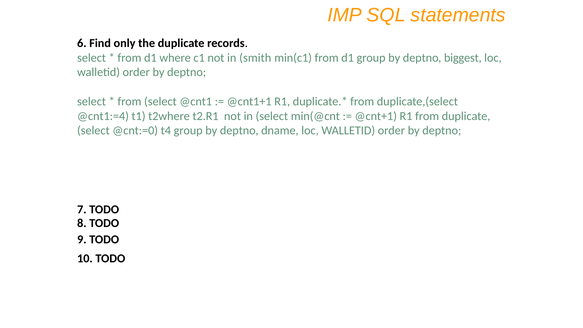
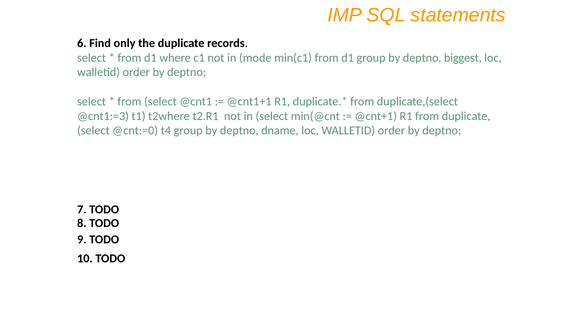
smith: smith -> mode (255, 58)
@cnt1:=4: @cnt1:=4 -> @cnt1:=3 (103, 116)
